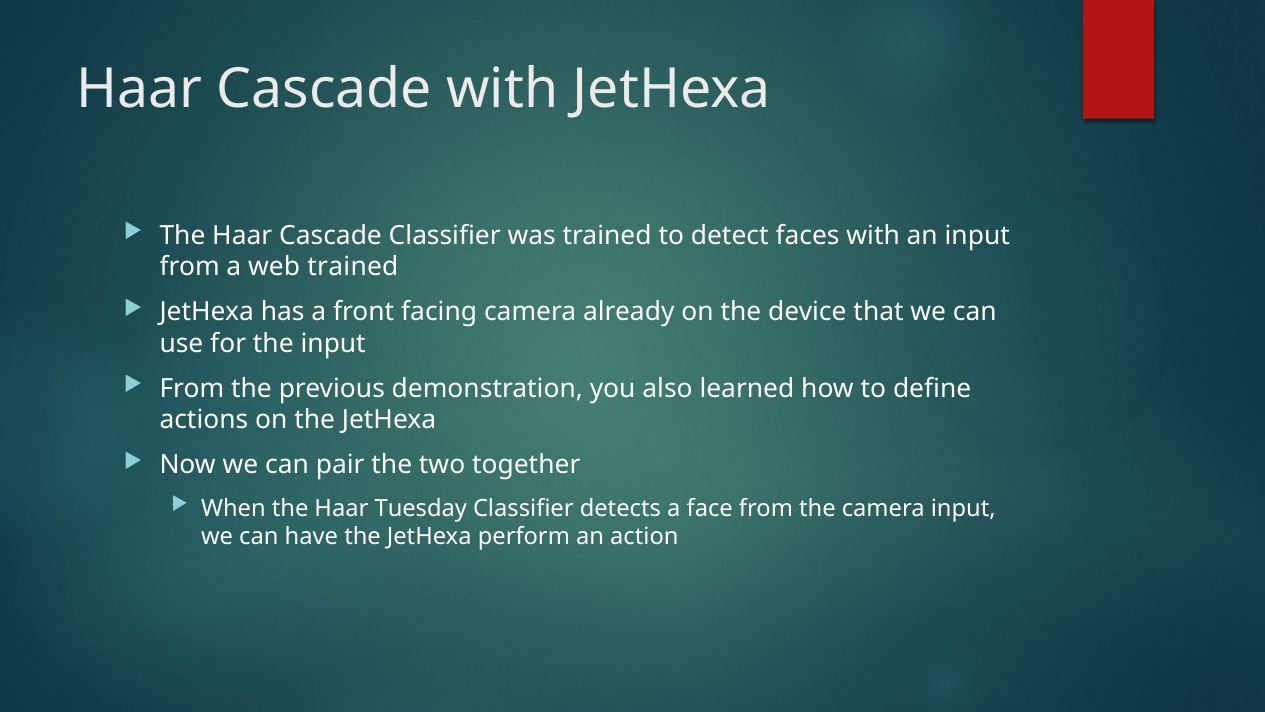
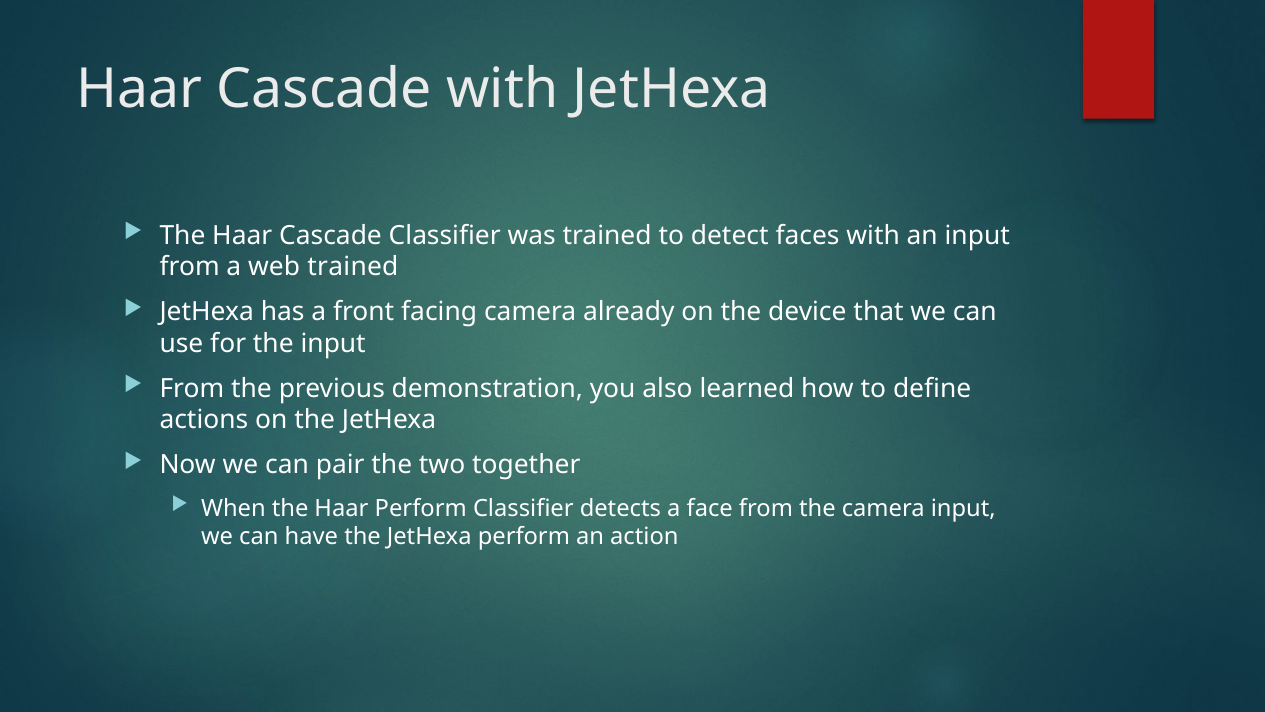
Haar Tuesday: Tuesday -> Perform (421, 508)
